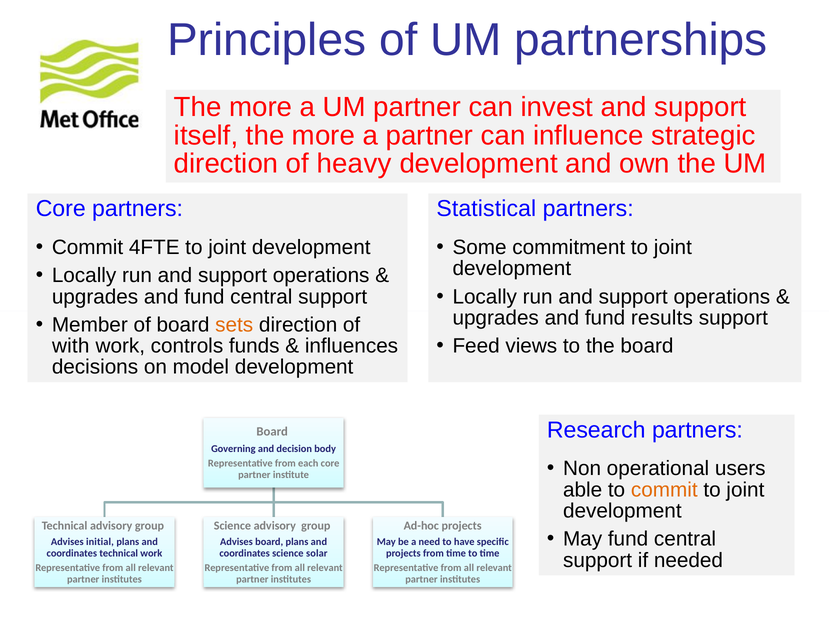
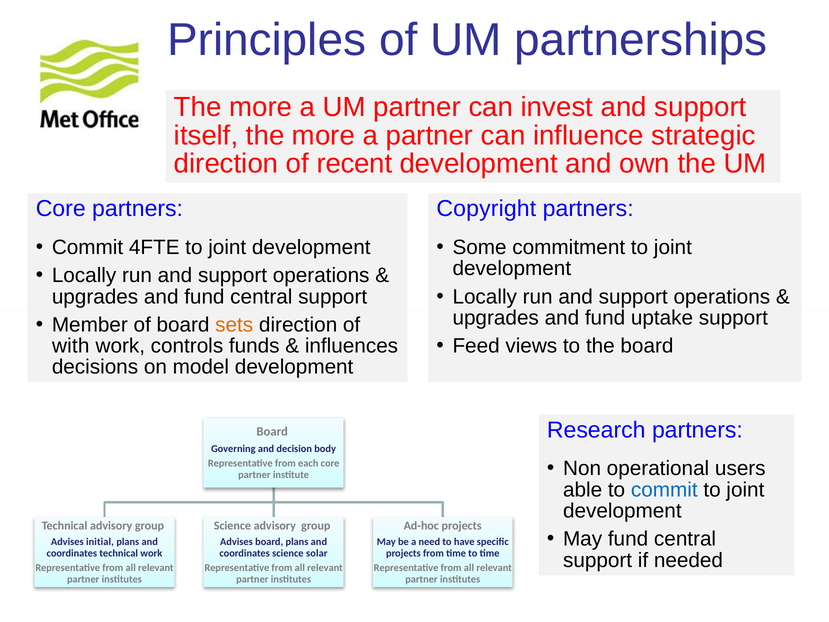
heavy: heavy -> recent (354, 164)
Statistical: Statistical -> Copyright (486, 209)
results: results -> uptake (662, 318)
commit colour: orange -> blue (664, 490)
